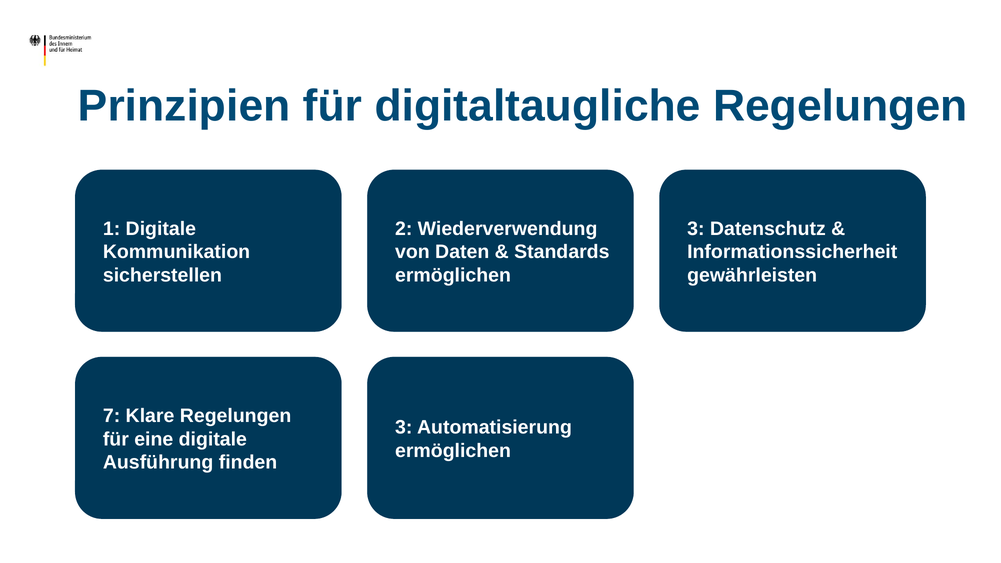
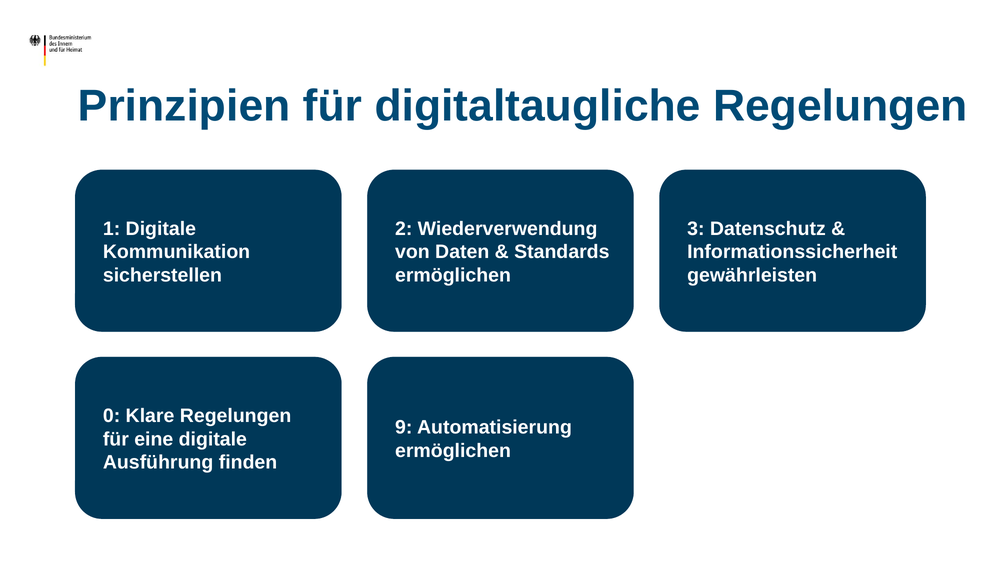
7: 7 -> 0 (112, 416)
3: 3 -> 9 (404, 428)
